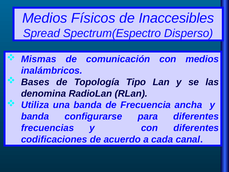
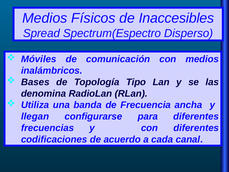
Mismas: Mismas -> Móviles (39, 59)
banda: banda -> llegan (35, 116)
